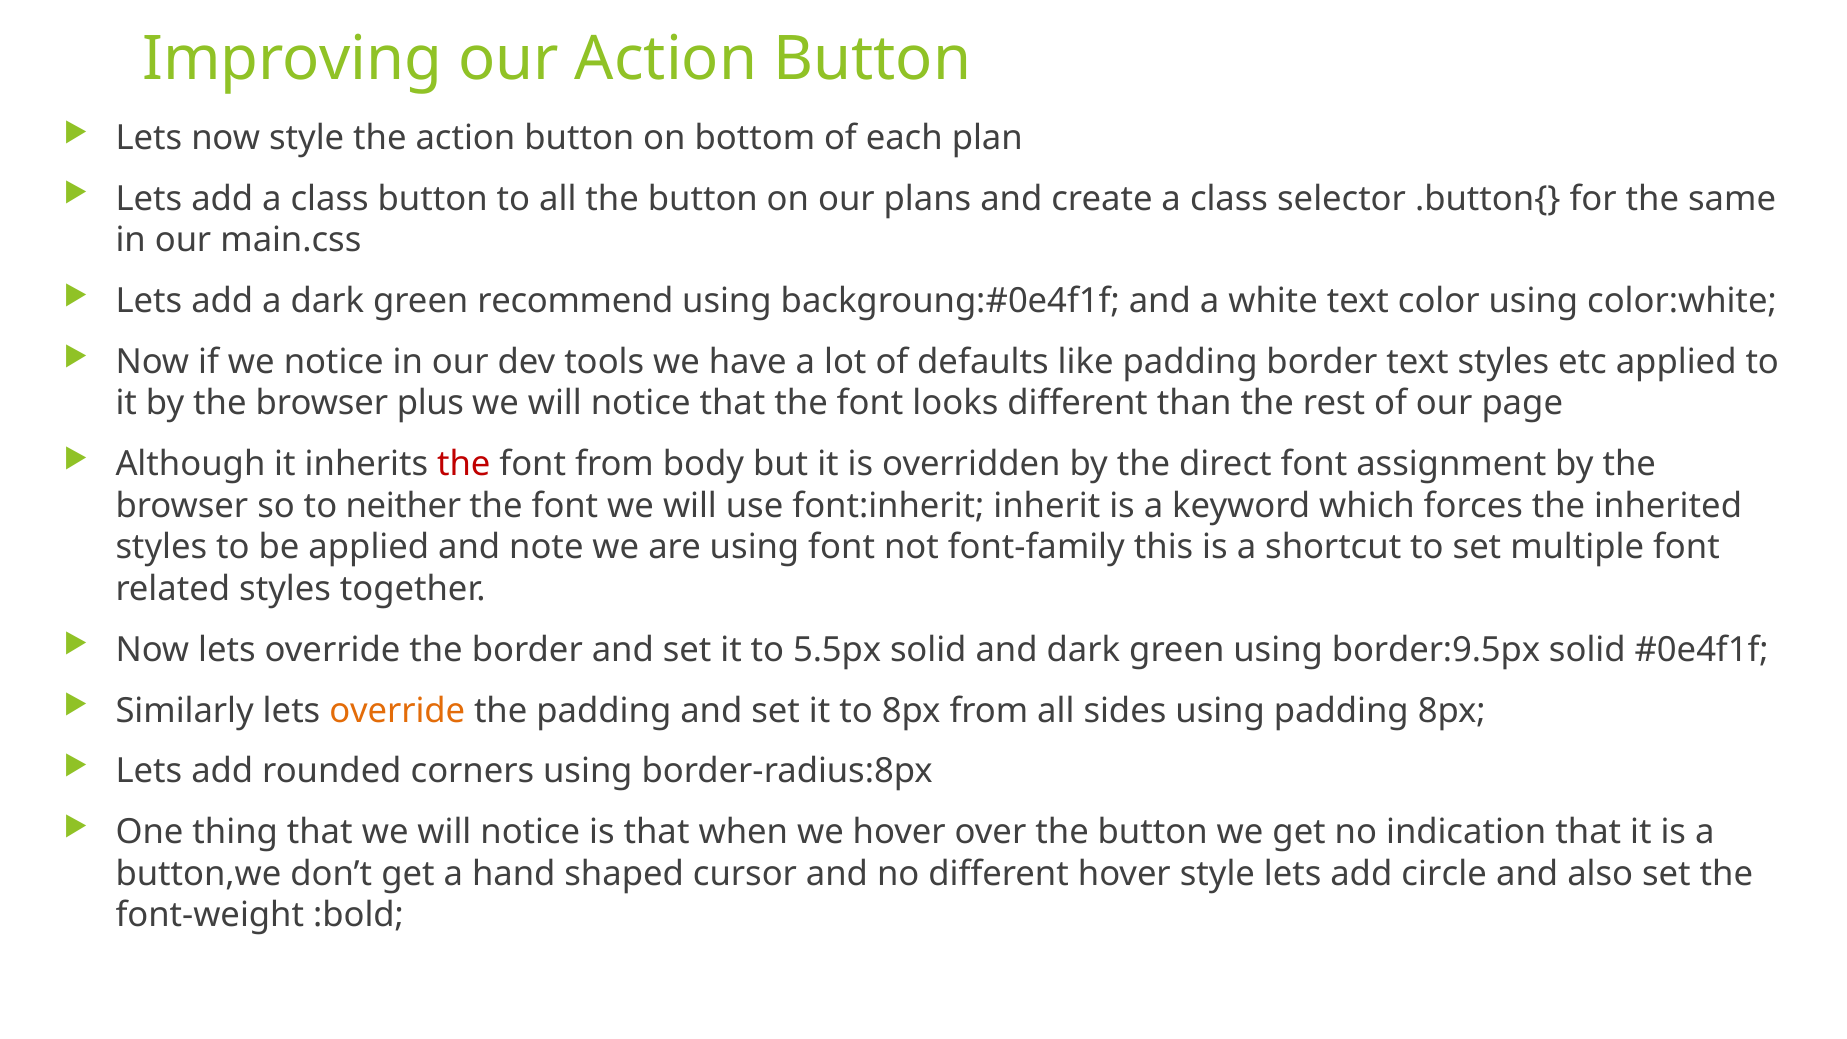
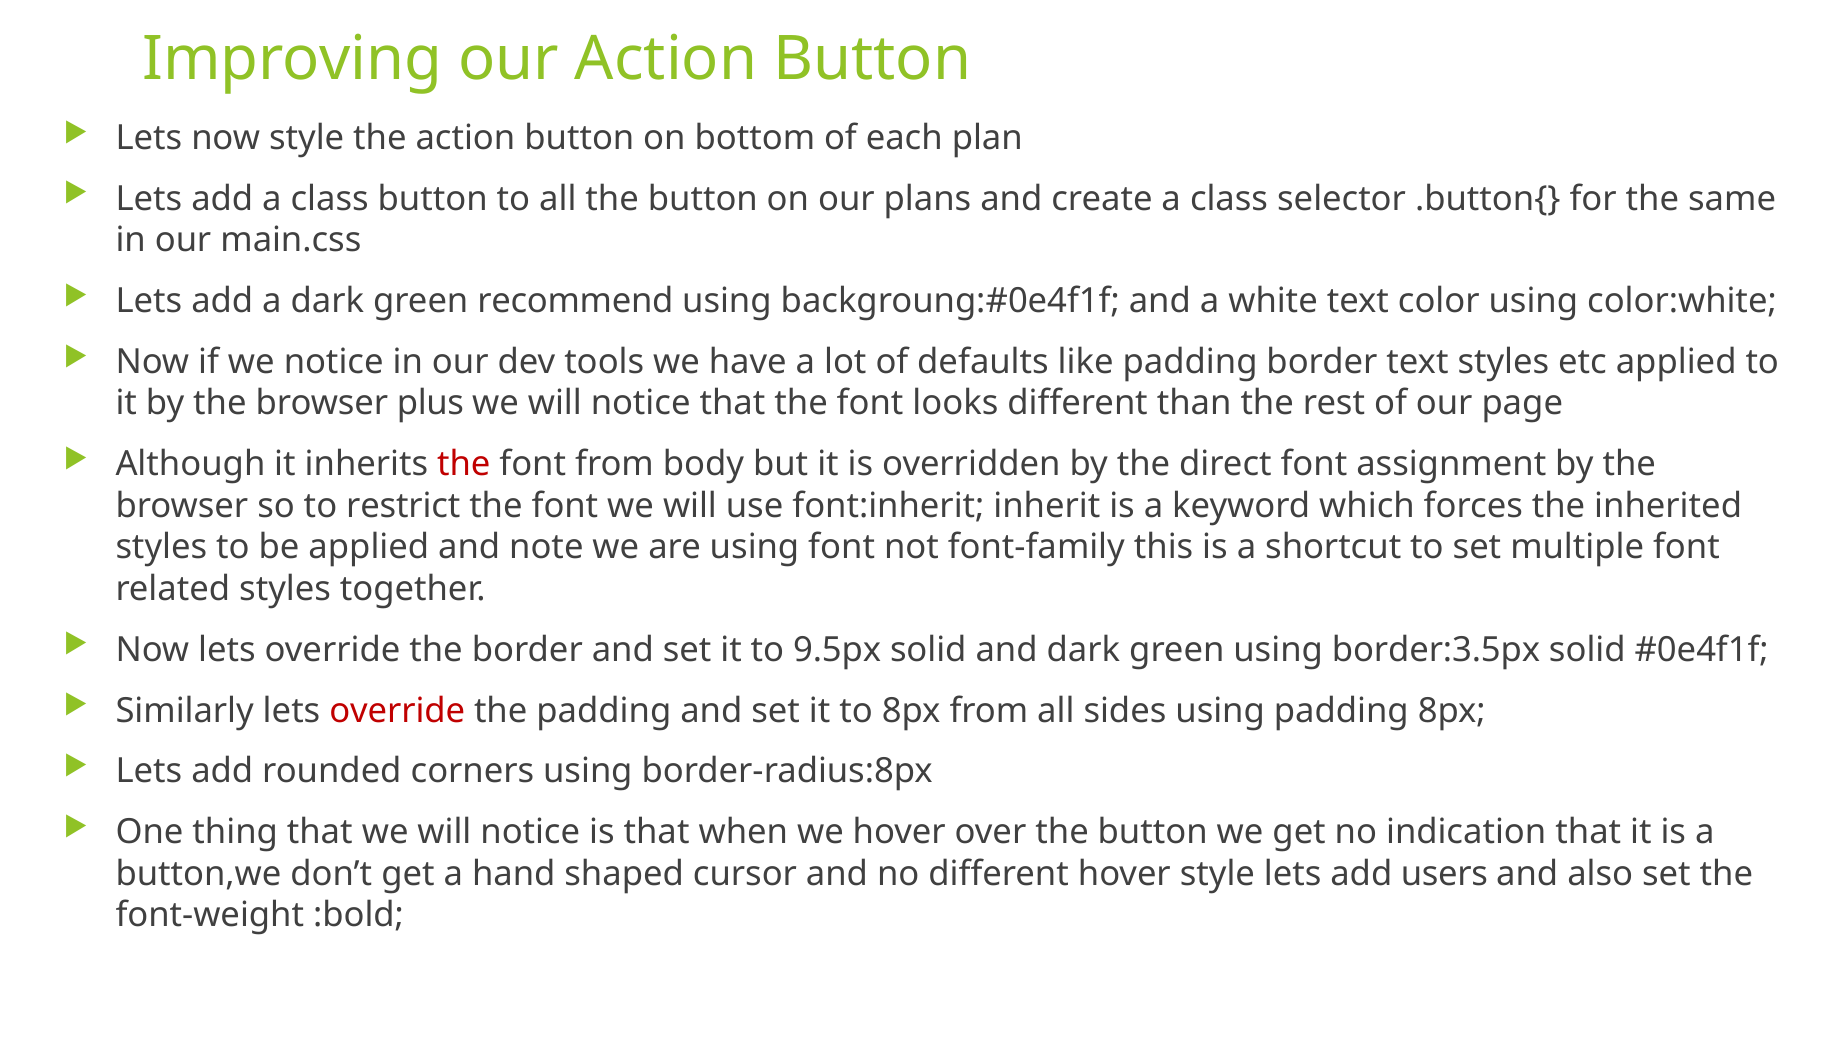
neither: neither -> restrict (403, 506)
5.5px: 5.5px -> 9.5px (837, 650)
border:9.5px: border:9.5px -> border:3.5px (1436, 650)
override colour: orange -> red (397, 711)
circle: circle -> users (1444, 874)
